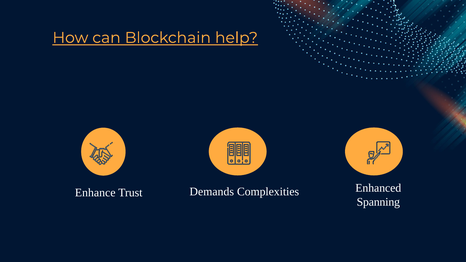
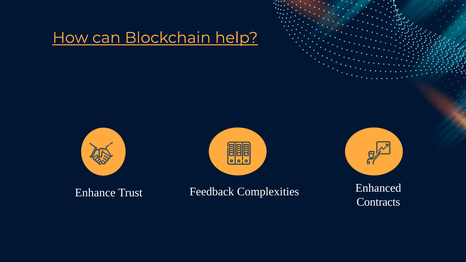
Demands: Demands -> Feedback (212, 192)
Spanning: Spanning -> Contracts (378, 202)
